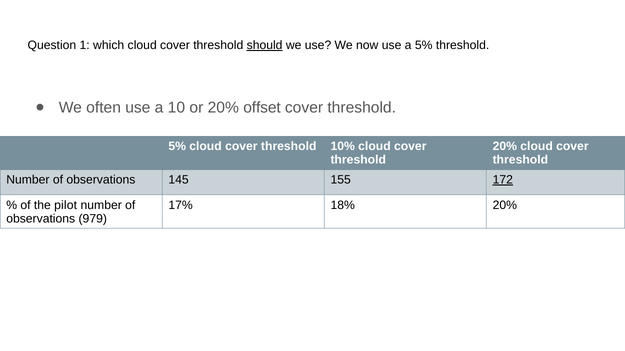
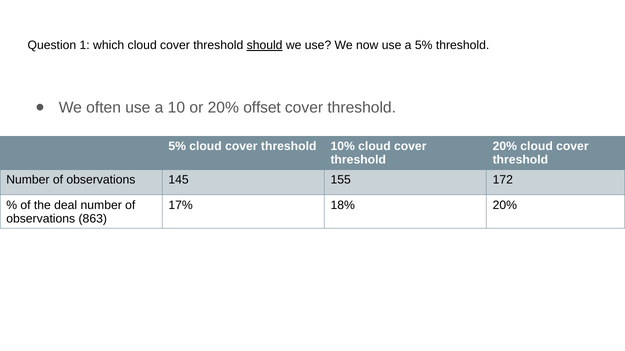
172 underline: present -> none (503, 180)
pilot: pilot -> deal (66, 205)
979: 979 -> 863 (93, 219)
